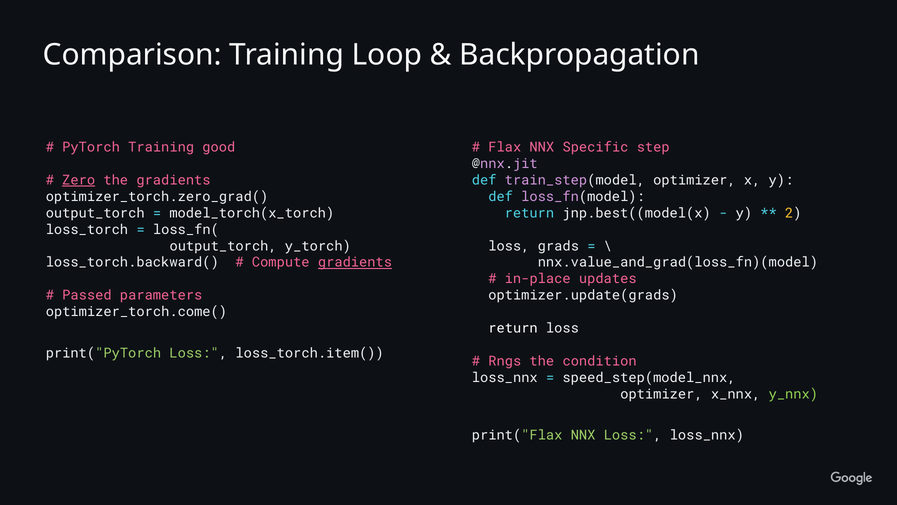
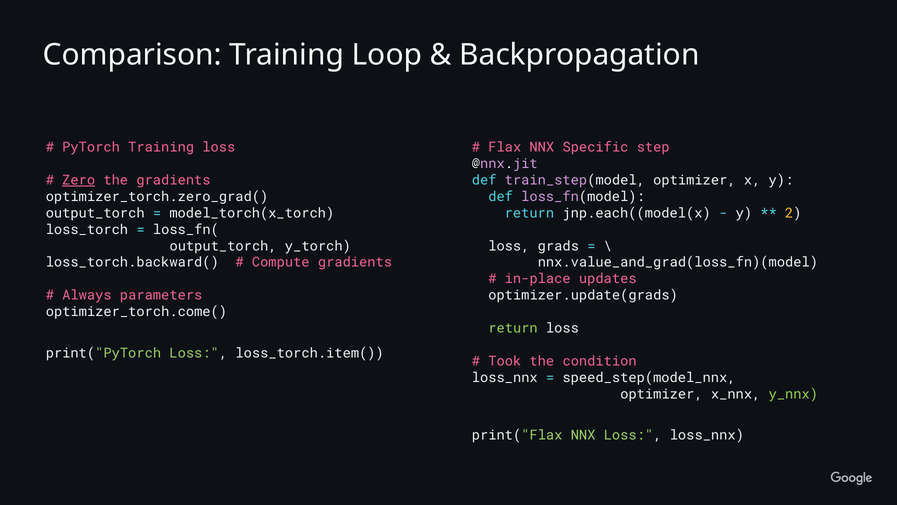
Training good: good -> loss (219, 147)
jnp.best((model(x: jnp.best((model(x -> jnp.each((model(x (637, 213)
gradients underline: present -> none (355, 262)
Passed: Passed -> Always (87, 295)
return colour: white -> light green (513, 328)
Rngs: Rngs -> Took (505, 361)
